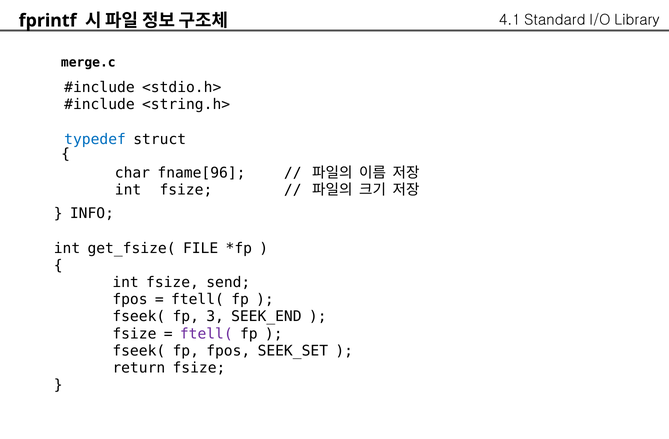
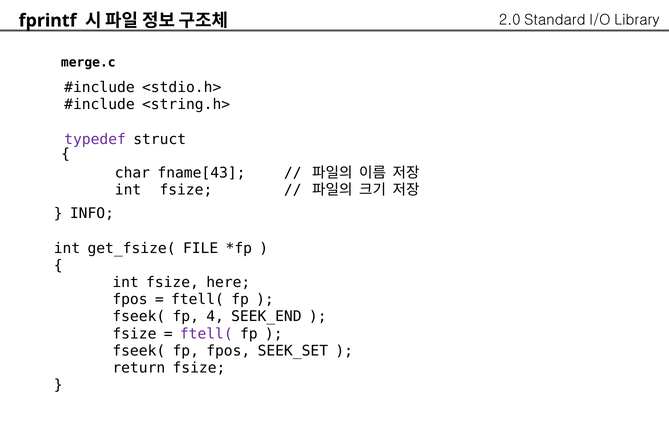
4.1: 4.1 -> 2.0 (510, 20)
typedef colour: blue -> purple (95, 140)
fname[96: fname[96 -> fname[43 (201, 173)
send: send -> here (228, 283)
3: 3 -> 4 (215, 317)
